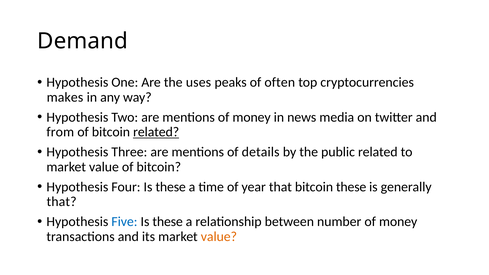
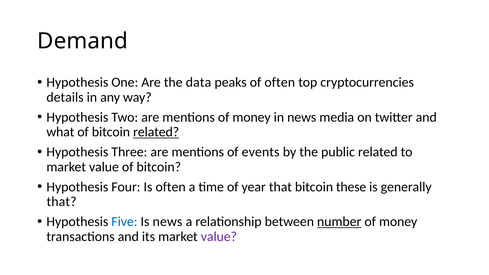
uses: uses -> data (198, 82)
makes: makes -> details (65, 97)
from: from -> what (60, 132)
details: details -> events (261, 152)
Four Is these: these -> often (171, 187)
these: these -> news (168, 222)
number underline: none -> present (339, 222)
value colour: orange -> purple (219, 237)
